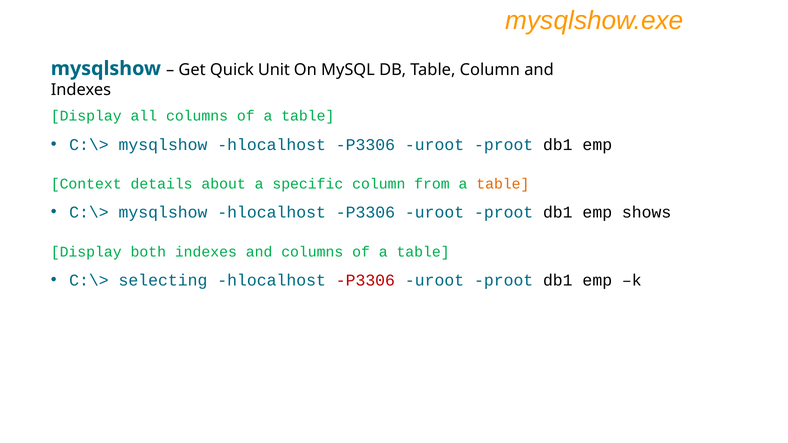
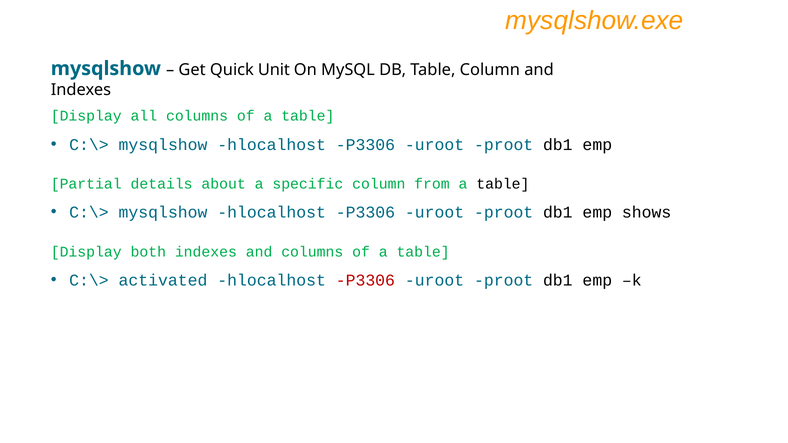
Context: Context -> Partial (86, 184)
table colour: orange -> black (503, 184)
selecting: selecting -> activated (163, 281)
